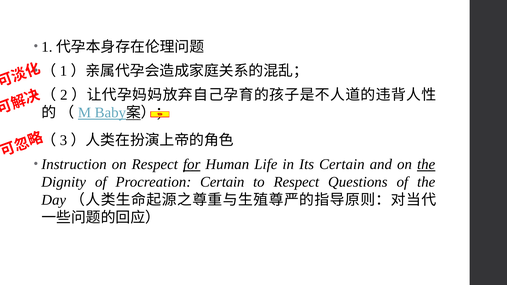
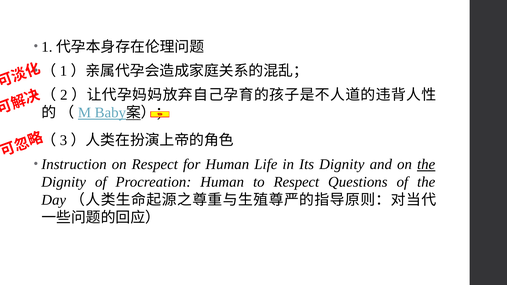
for underline: present -> none (192, 165)
Its Certain: Certain -> Dignity (342, 165)
Procreation Certain: Certain -> Human (222, 182)
